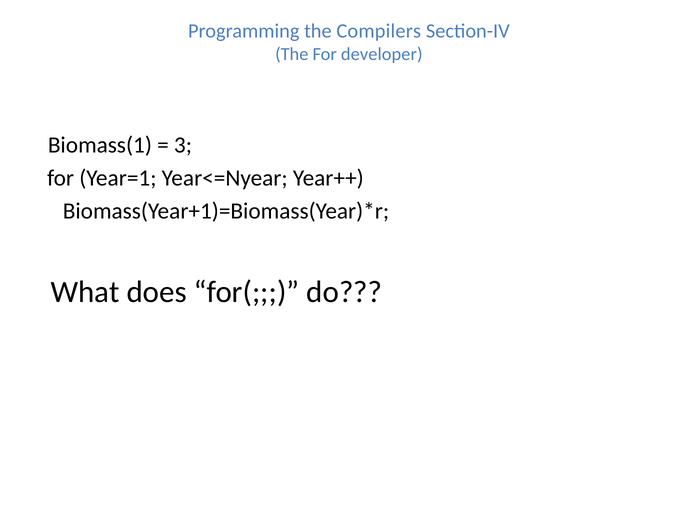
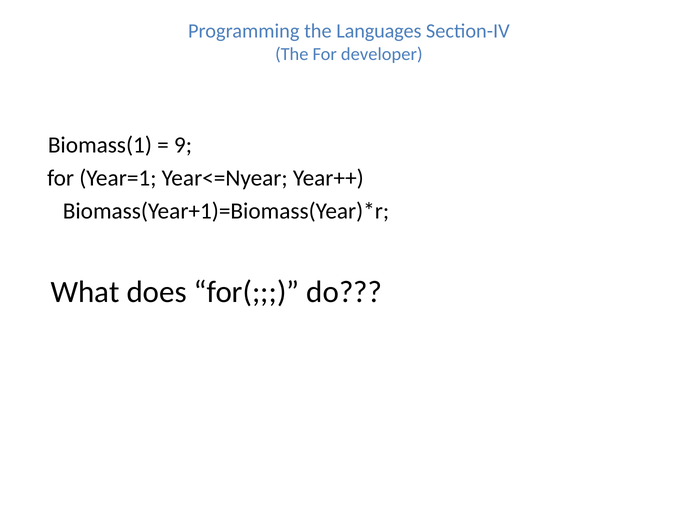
Compilers: Compilers -> Languages (379, 31)
3: 3 -> 9 (183, 145)
